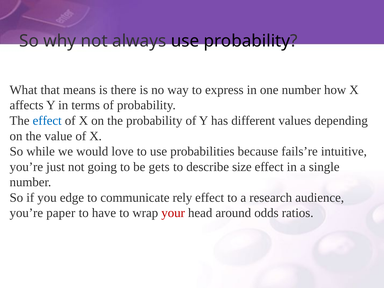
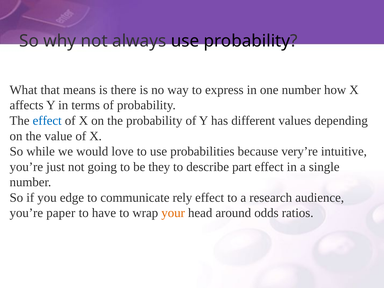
fails’re: fails’re -> very’re (300, 152)
gets: gets -> they (159, 167)
size: size -> part (242, 167)
your colour: red -> orange (173, 213)
